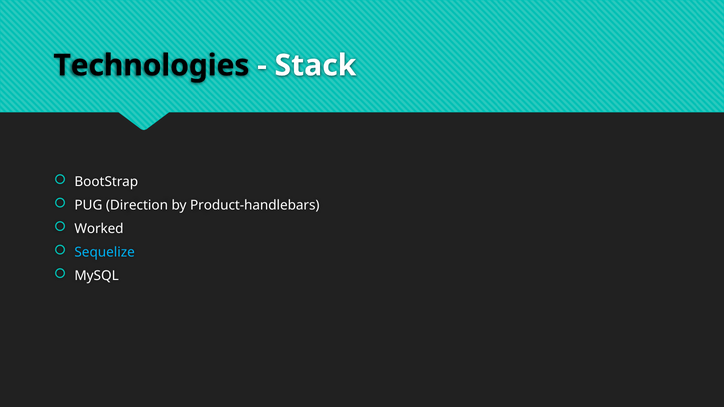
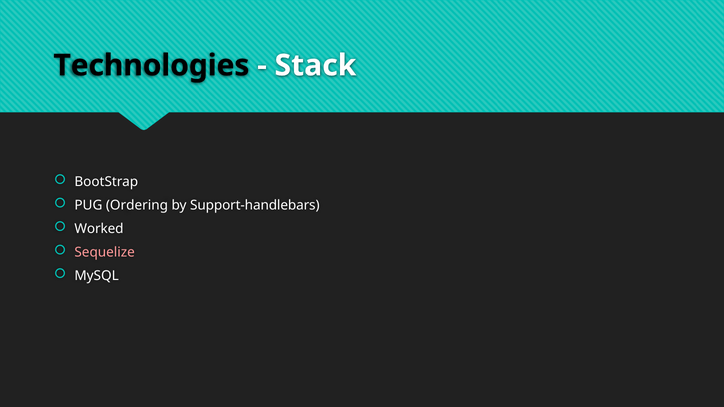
Direction: Direction -> Ordering (137, 206)
Product-handlebars: Product-handlebars -> Support-handlebars (255, 206)
Sequelize colour: light blue -> pink (105, 253)
